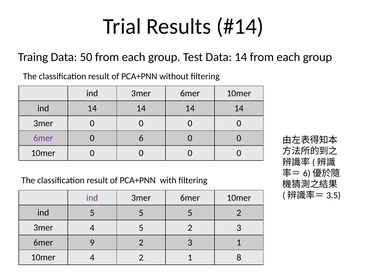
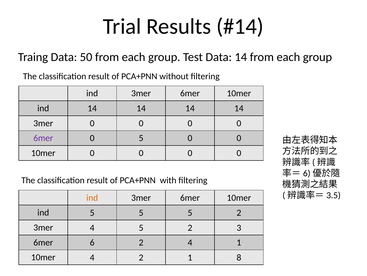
0 6: 6 -> 5 (141, 138)
ind colour: purple -> orange (92, 197)
9: 9 -> 6 (92, 242)
3: 3 -> 4 (190, 242)
